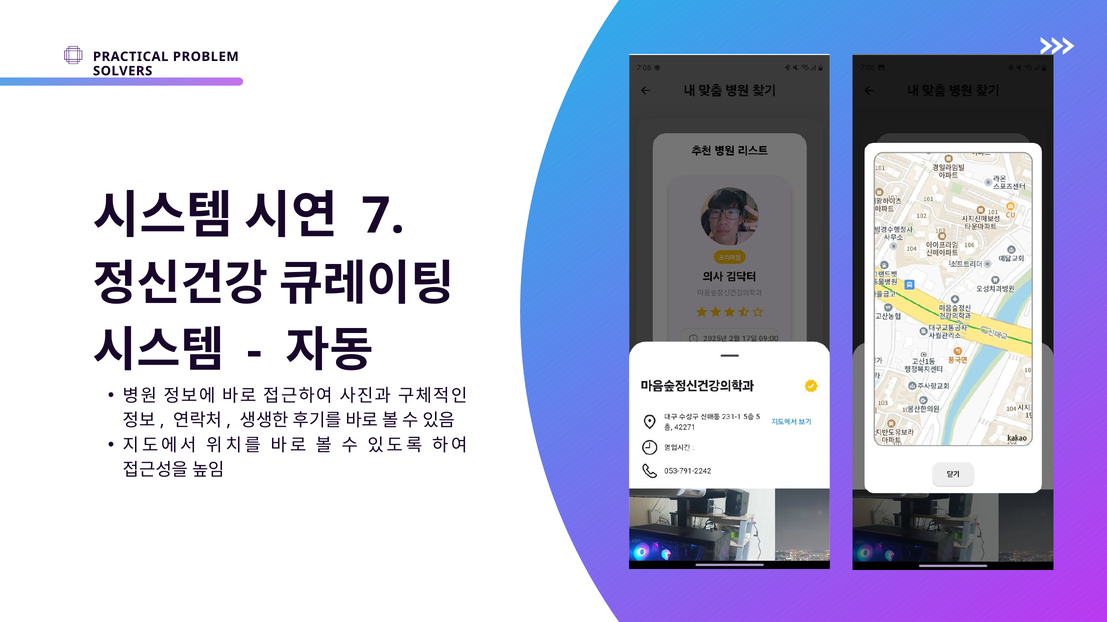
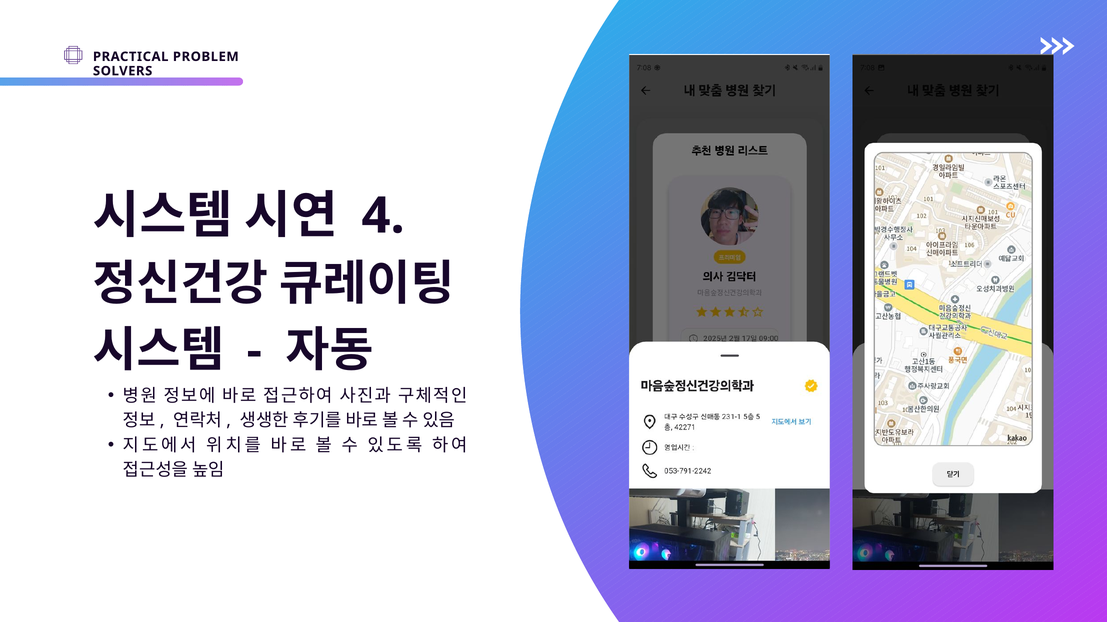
7: 7 -> 4 (383, 216)
